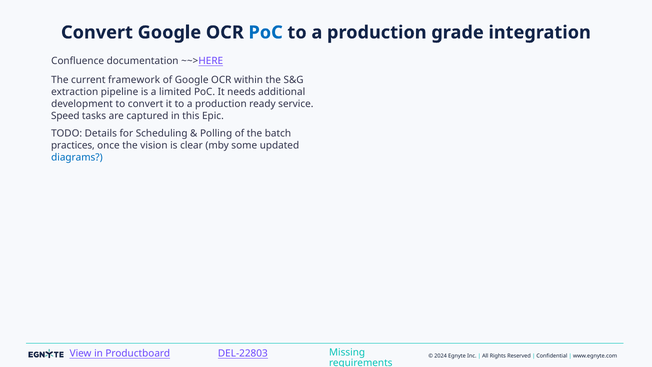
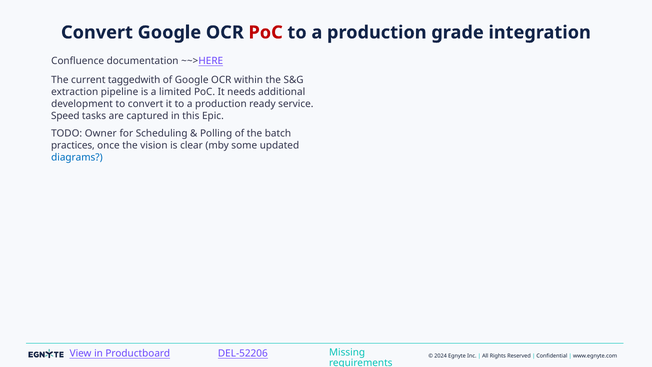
PoC colour: blue -> red (266, 32)
framework: framework -> taggedwith (134, 80)
Details: Details -> Owner (101, 133)
DEL-22803: DEL-22803 -> DEL-52206 (243, 353)
